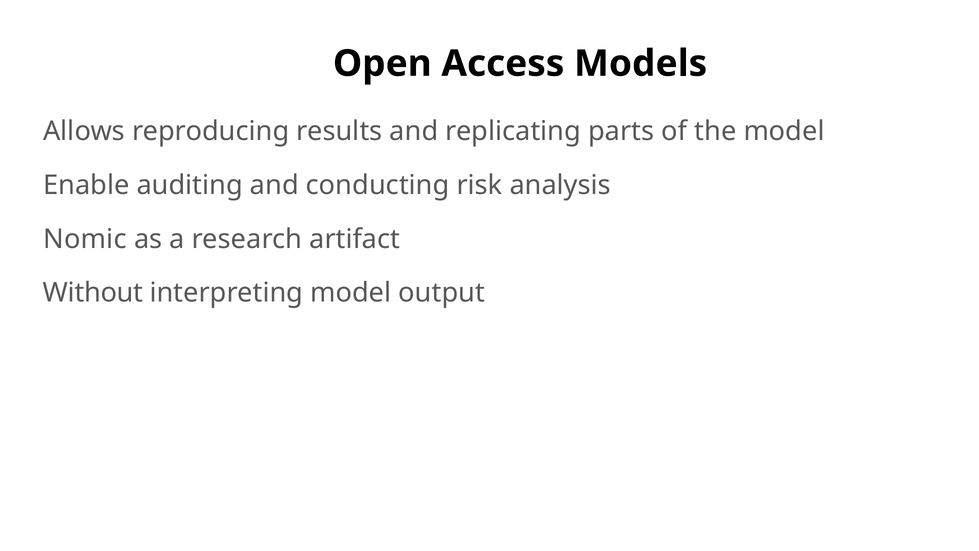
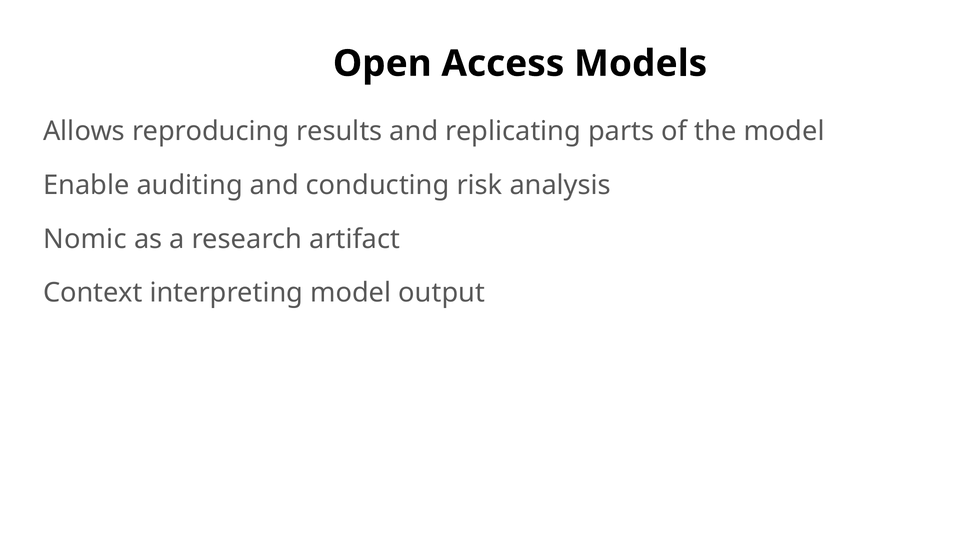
Without: Without -> Context (93, 293)
